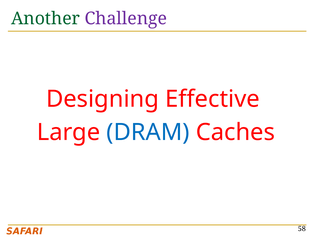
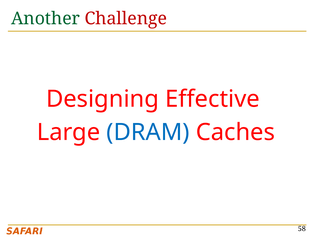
Challenge colour: purple -> red (126, 19)
